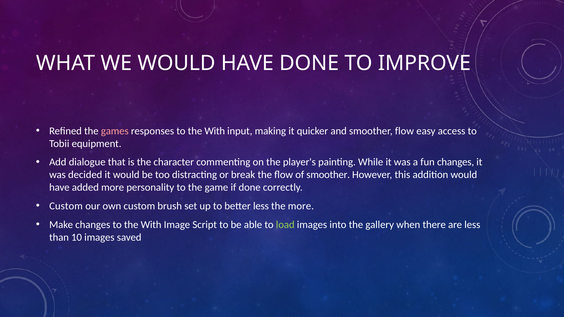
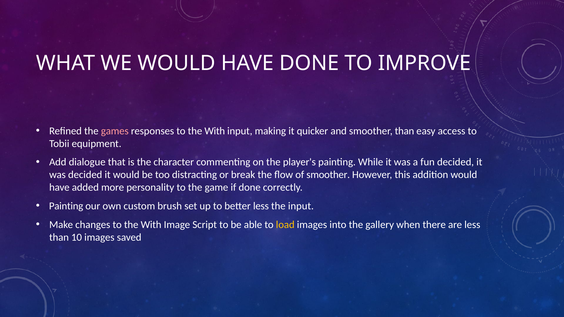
smoother flow: flow -> than (405, 131)
fun changes: changes -> decided (456, 162)
Custom: Custom -> Painting (66, 206)
the more: more -> input (301, 206)
load colour: light green -> yellow (285, 225)
